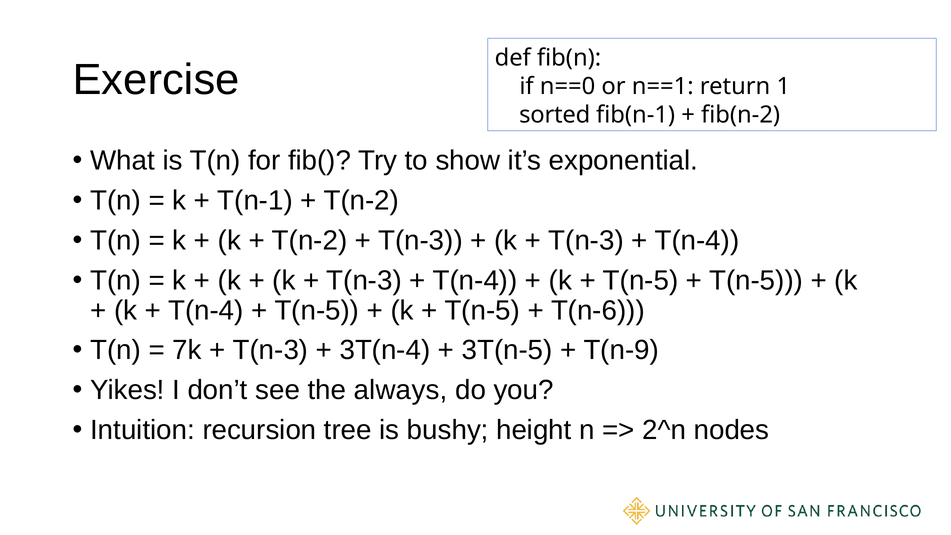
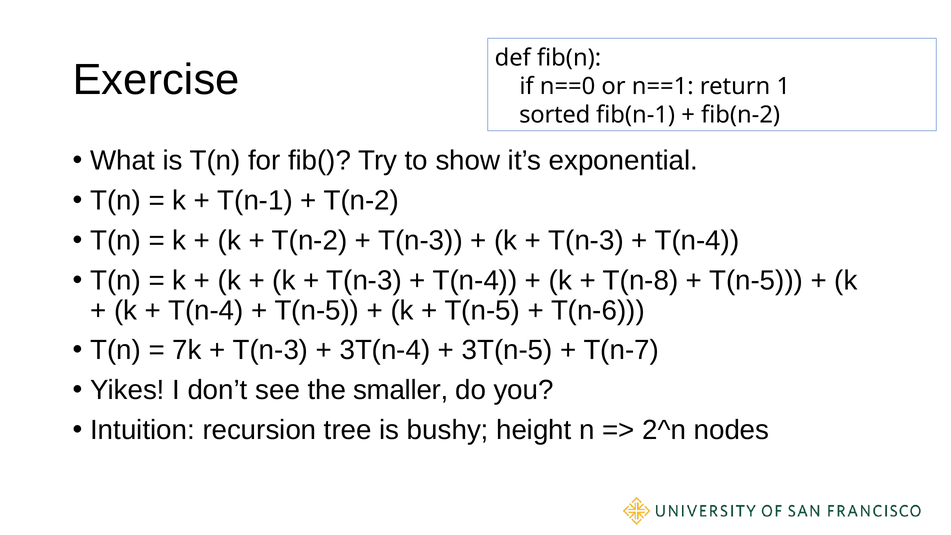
T(n-5: T(n-5 -> T(n-8 (641, 280)
T(n-9: T(n-9 -> T(n-7 (621, 350)
always: always -> smaller (401, 390)
